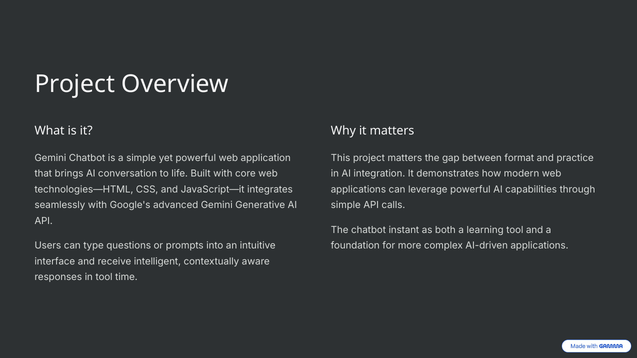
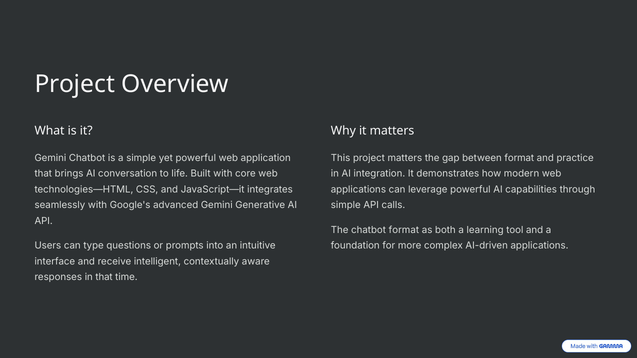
chatbot instant: instant -> format (404, 230)
in tool: tool -> that (104, 278)
